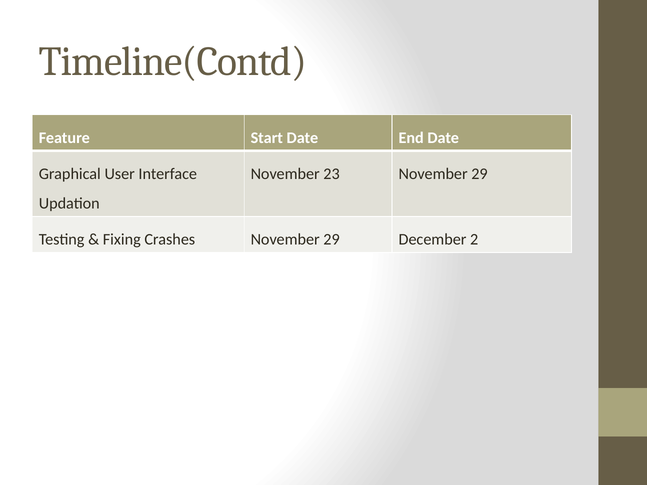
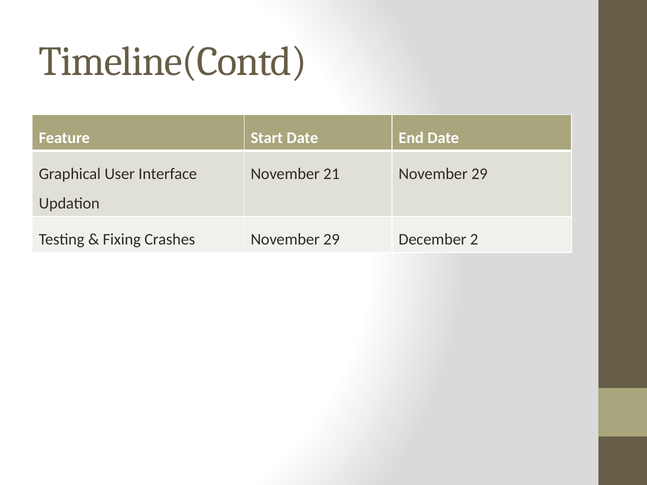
23: 23 -> 21 (332, 174)
